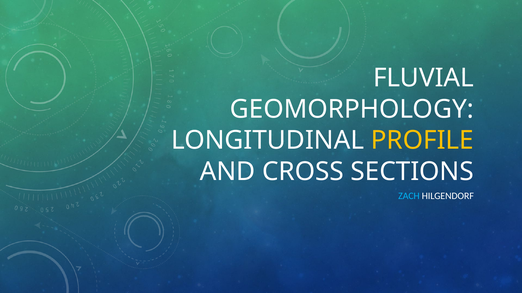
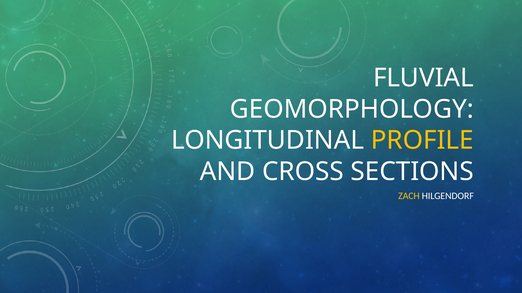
ZACH colour: light blue -> yellow (409, 196)
